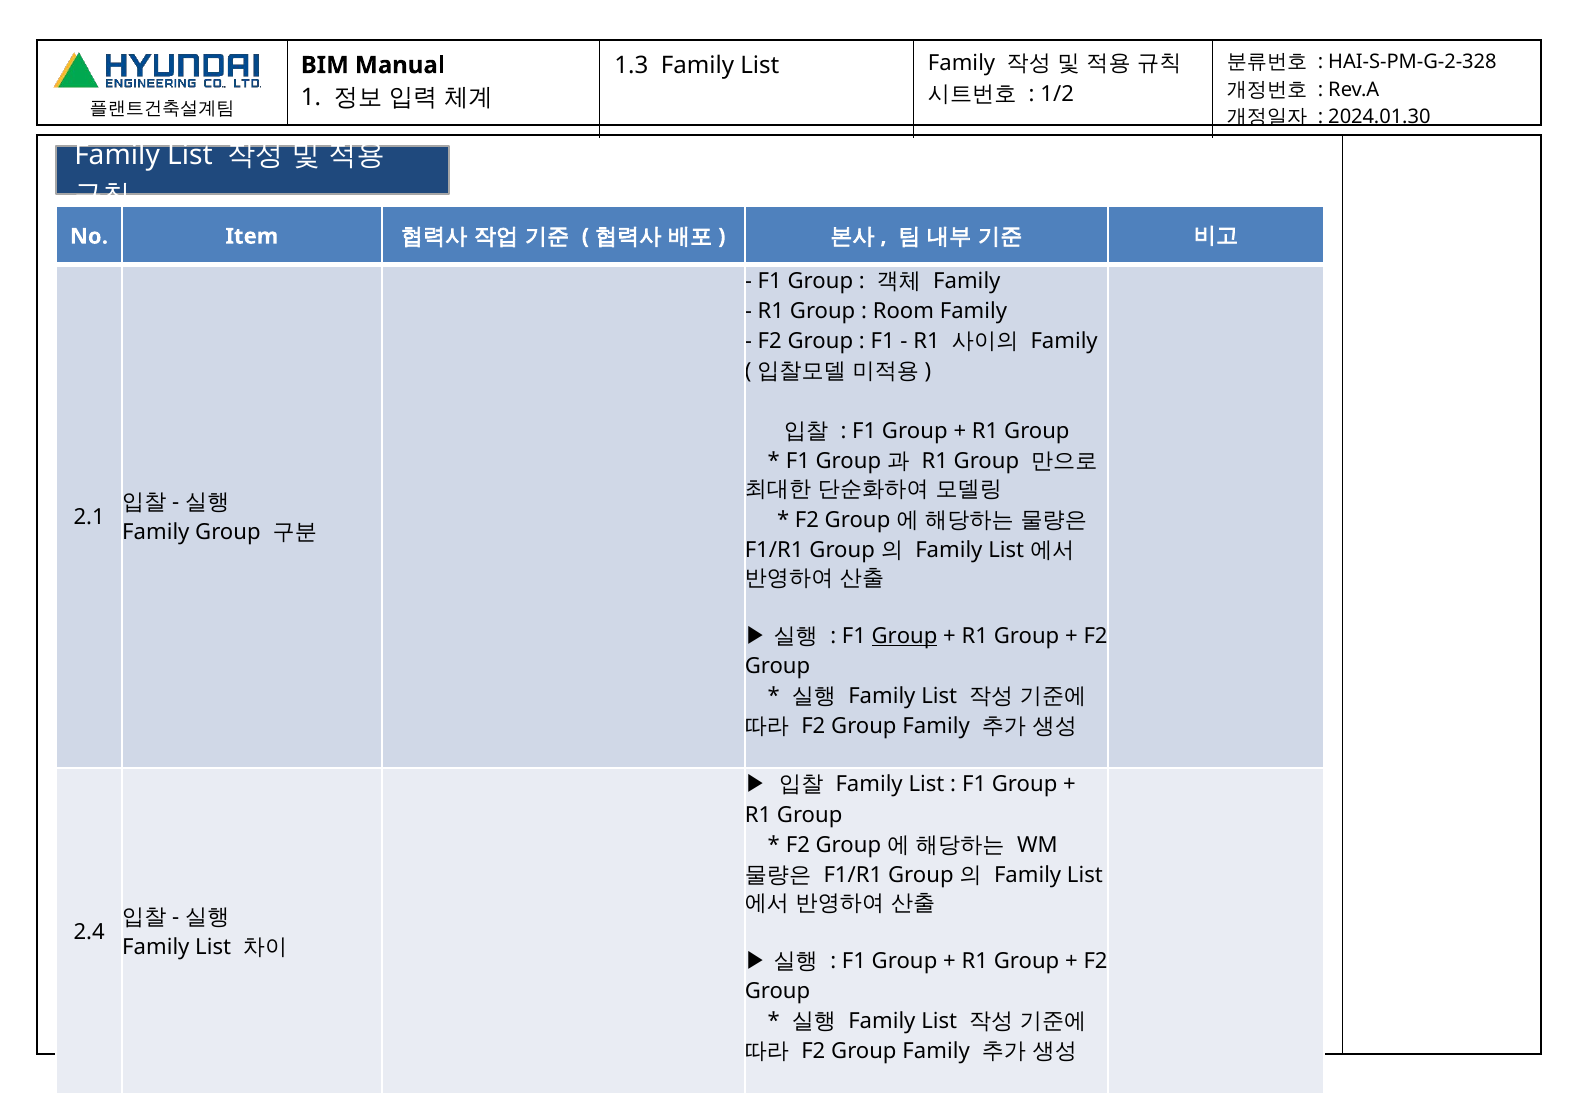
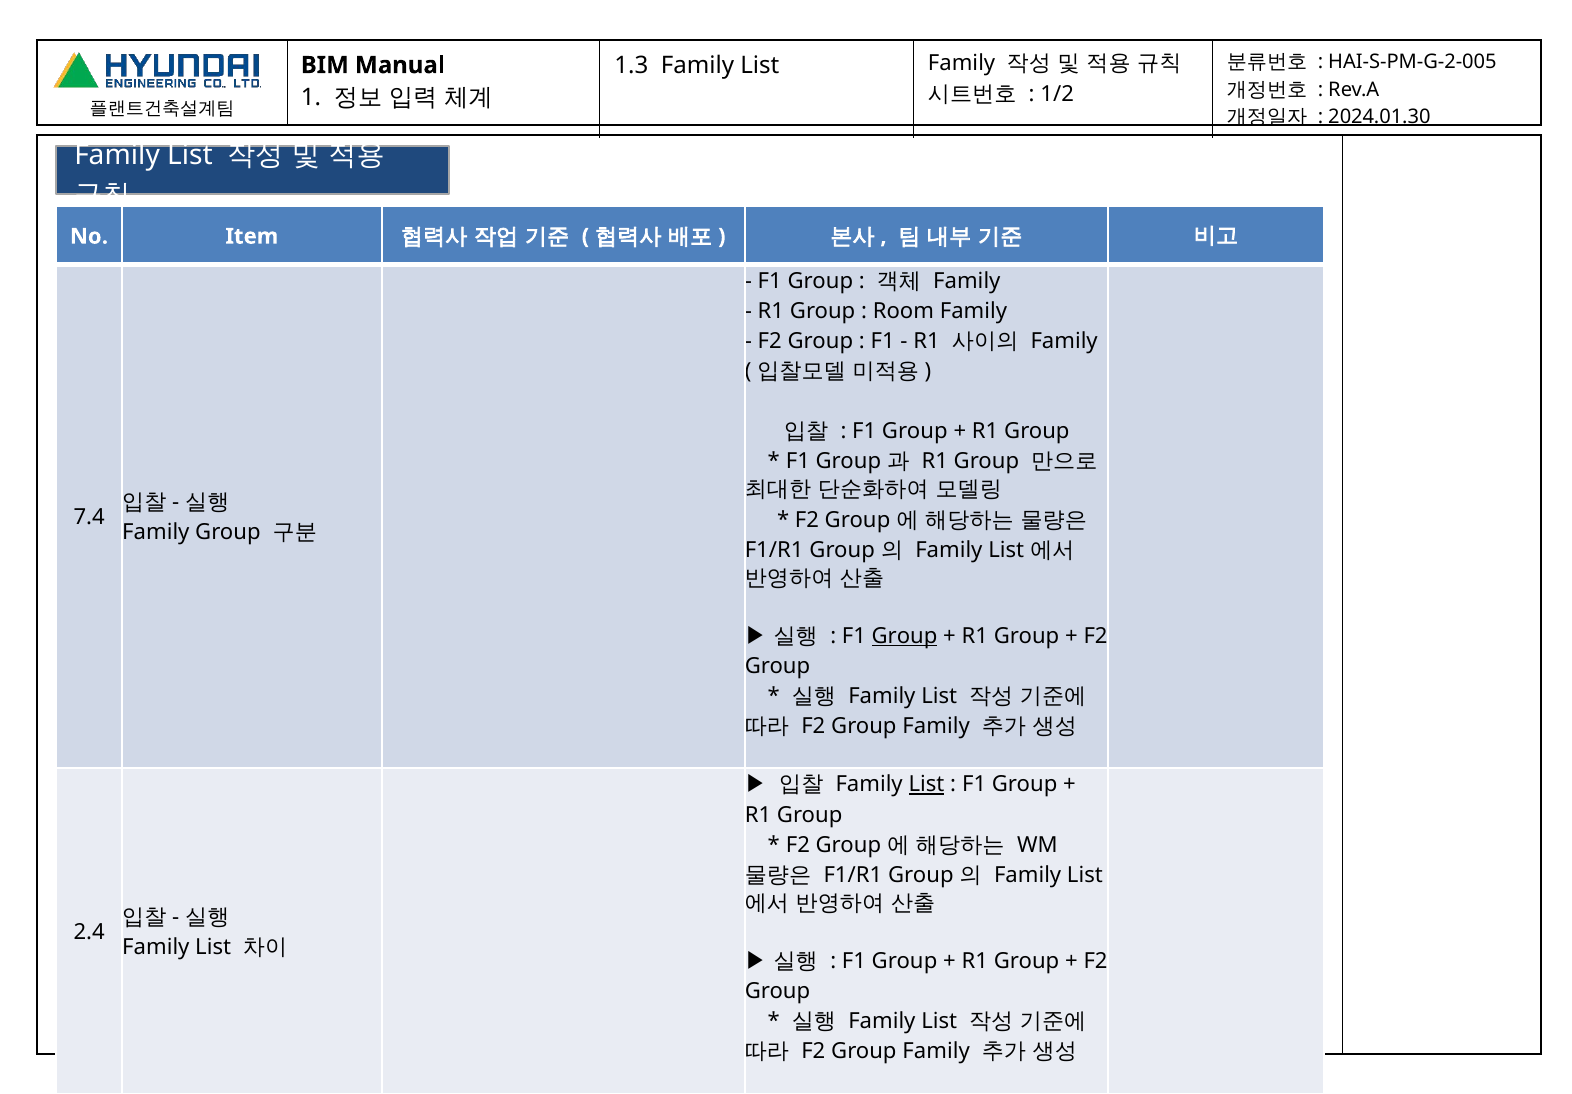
HAI-S-PM-G-2-328: HAI-S-PM-G-2-328 -> HAI-S-PM-G-2-005 (1412, 62)
2.1: 2.1 -> 7.4 (89, 517)
List underline: none -> present (927, 784)
